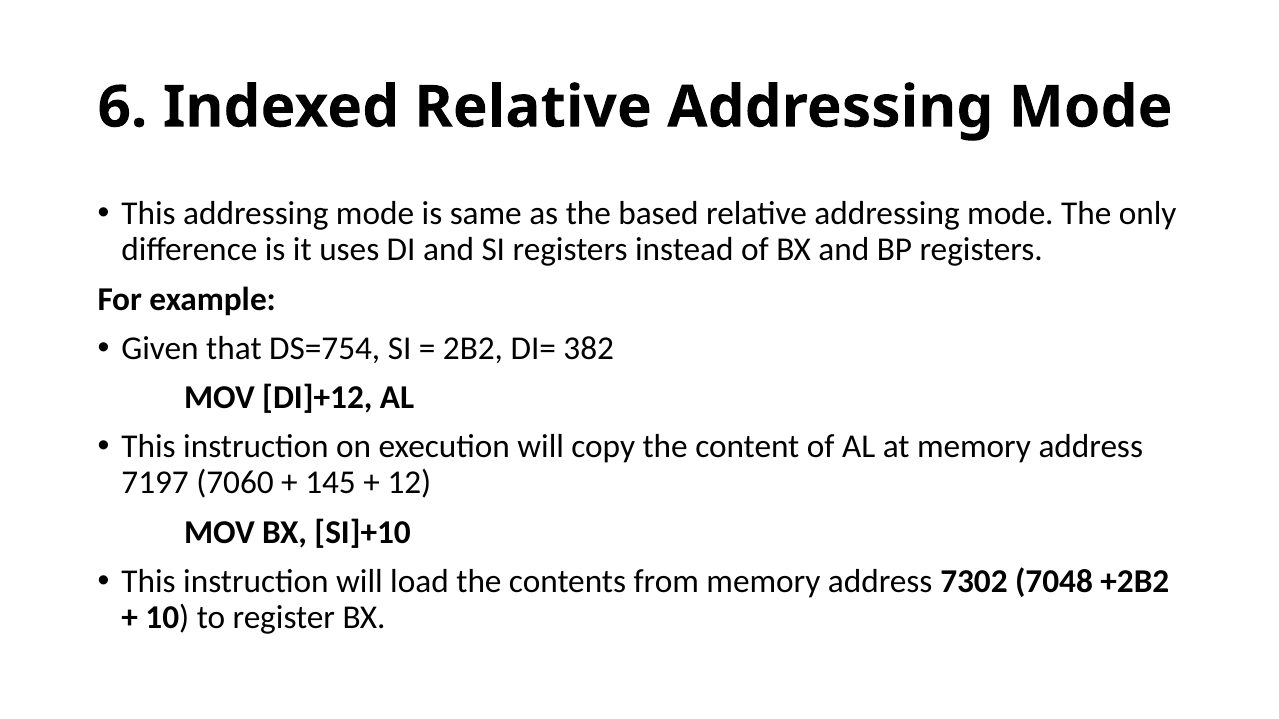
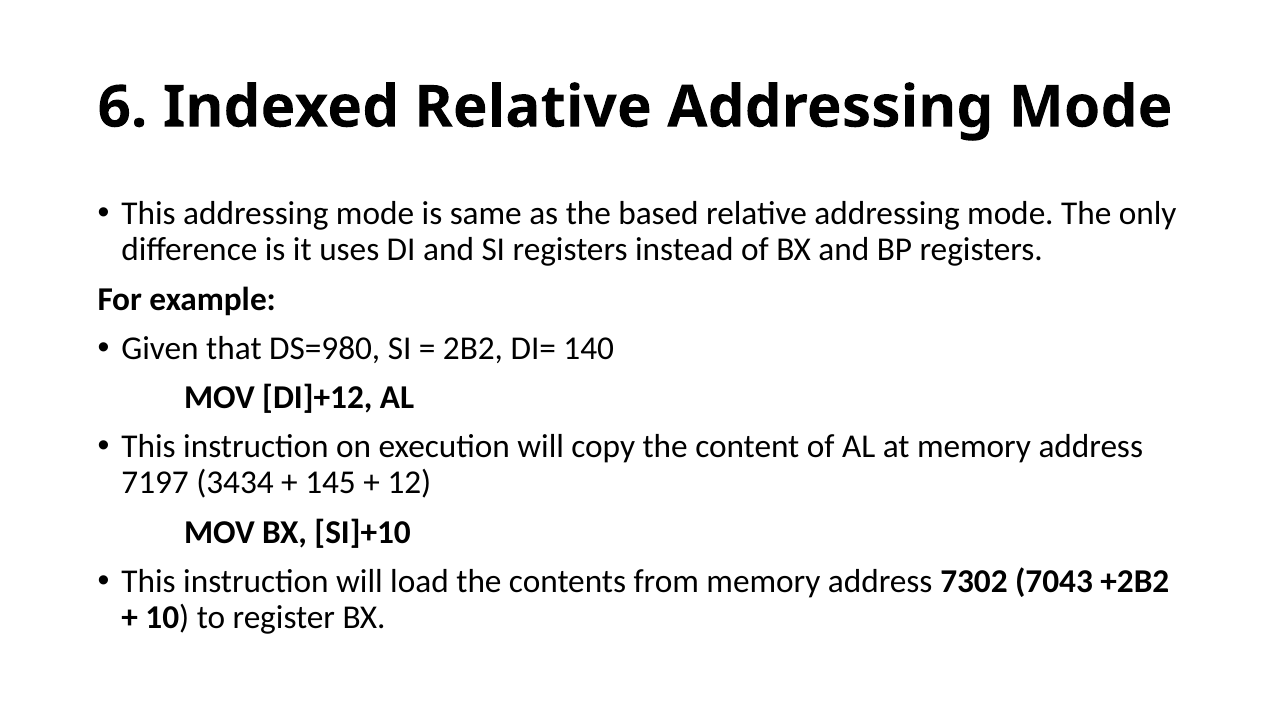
DS=754: DS=754 -> DS=980 (325, 349)
382: 382 -> 140 (589, 349)
7060: 7060 -> 3434 (235, 483)
7048: 7048 -> 7043 (1054, 582)
